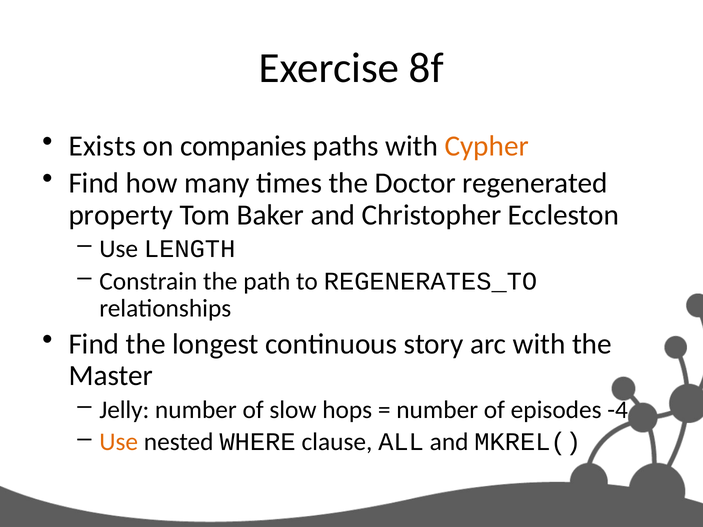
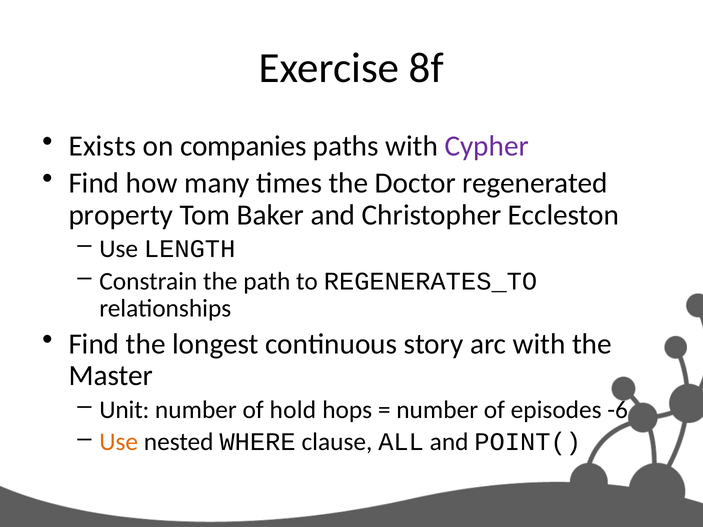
Cypher colour: orange -> purple (487, 146)
Jelly: Jelly -> Unit (124, 410)
slow: slow -> hold (293, 410)
-4: -4 -> -6 (618, 410)
MKREL(: MKREL( -> POINT( (528, 442)
